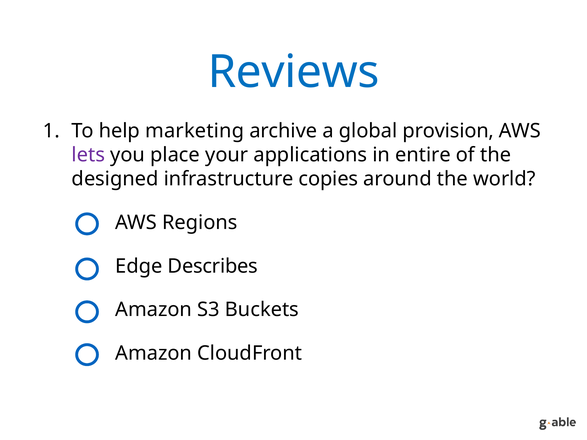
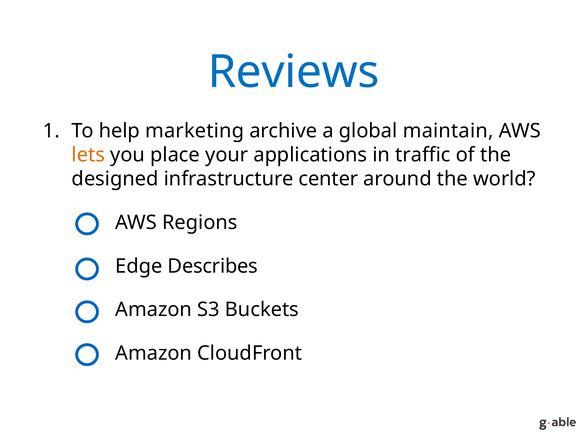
provision: provision -> maintain (448, 131)
lets colour: purple -> orange (88, 155)
entire: entire -> traffic (423, 155)
copies: copies -> center (328, 179)
